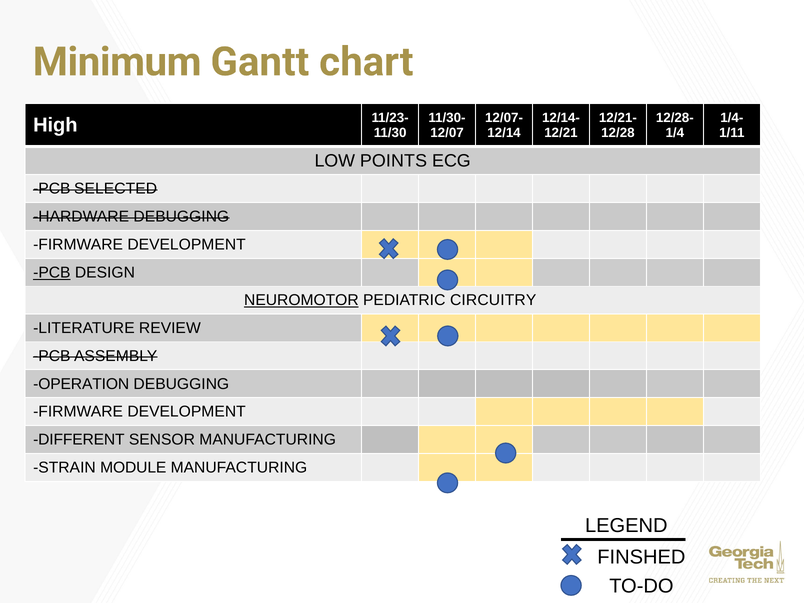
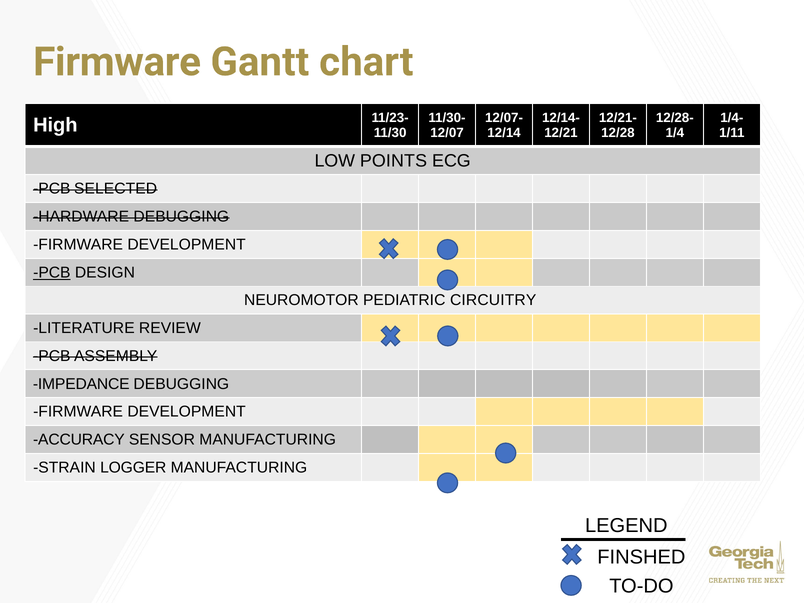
Minimum: Minimum -> Firmware (117, 62)
NEUROMOTOR underline: present -> none (301, 300)
OPERATION: OPERATION -> IMPEDANCE (81, 384)
DIFFERENT: DIFFERENT -> ACCURACY (79, 440)
MODULE: MODULE -> LOGGER (133, 468)
